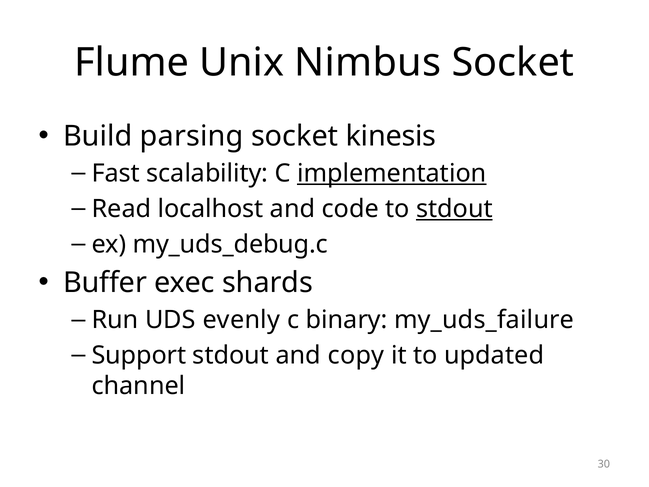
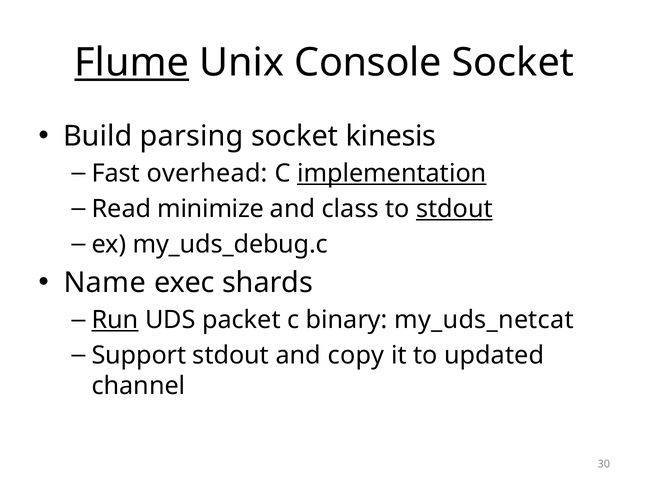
Flume underline: none -> present (132, 63)
Nimbus: Nimbus -> Console (368, 63)
scalability: scalability -> overhead (207, 173)
localhost: localhost -> minimize (211, 209)
code: code -> class (350, 209)
Buffer: Buffer -> Name (105, 283)
Run underline: none -> present (115, 320)
evenly: evenly -> packet (241, 320)
my_uds_failure: my_uds_failure -> my_uds_netcat (484, 320)
